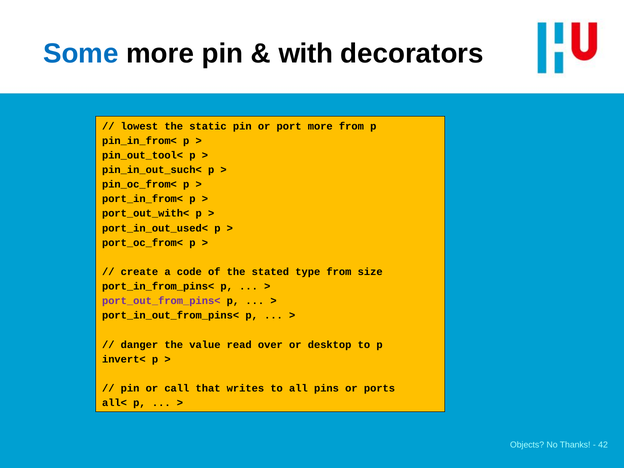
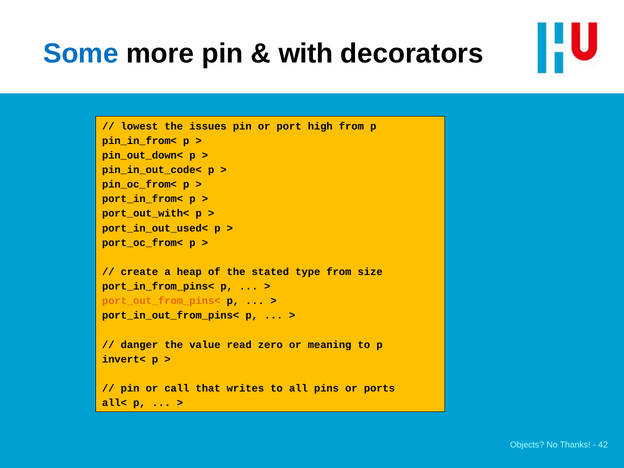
static: static -> issues (208, 126)
port more: more -> high (320, 126)
pin_out_tool<: pin_out_tool< -> pin_out_down< (143, 155)
pin_in_out_such<: pin_in_out_such< -> pin_in_out_code< (152, 170)
code: code -> heap (189, 272)
port_out_from_pins< colour: purple -> orange (161, 301)
over: over -> zero (270, 345)
desktop: desktop -> meaning (330, 345)
